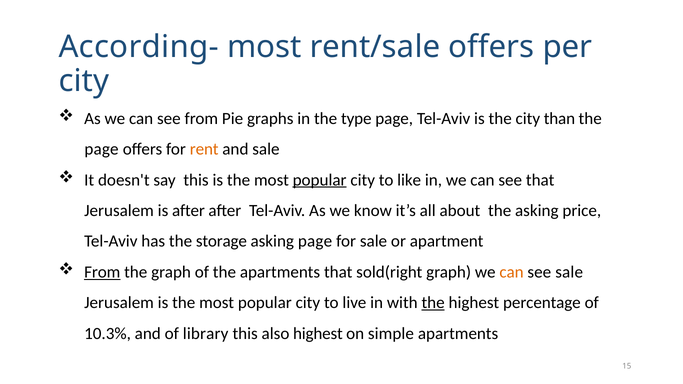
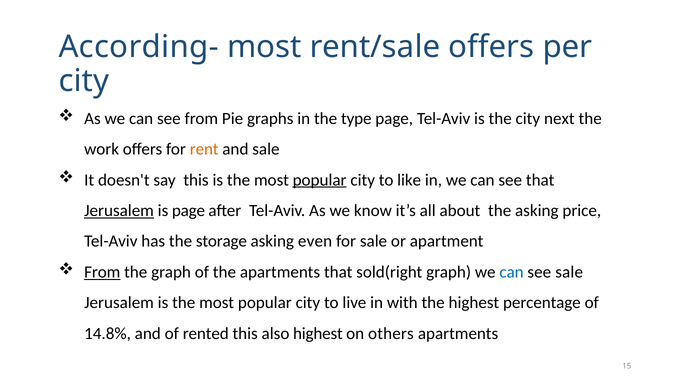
than: than -> next (559, 119)
page: page -> work (102, 149)
Jerusalem underline: none -> present (119, 211)
is after: after -> page (188, 211)
asking page: page -> even (315, 241)
can colour: orange -> blue (512, 272)
the underline: present -> none (433, 303)
10.3%: 10.3% -> 14.8% (108, 334)
library: library -> rented (206, 334)
simple: simple -> others (391, 334)
